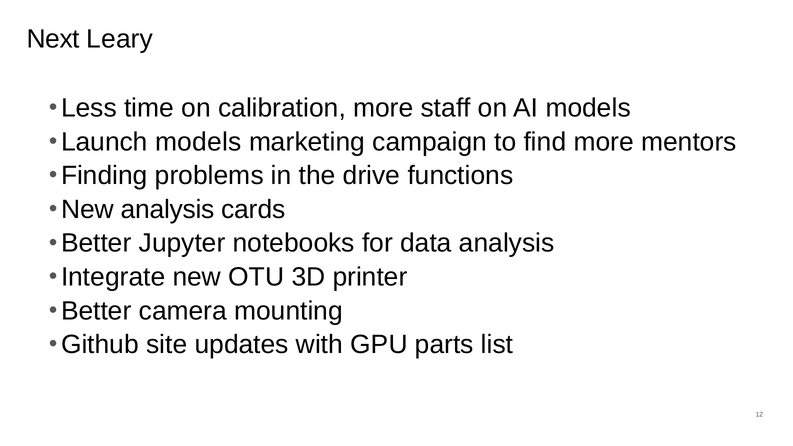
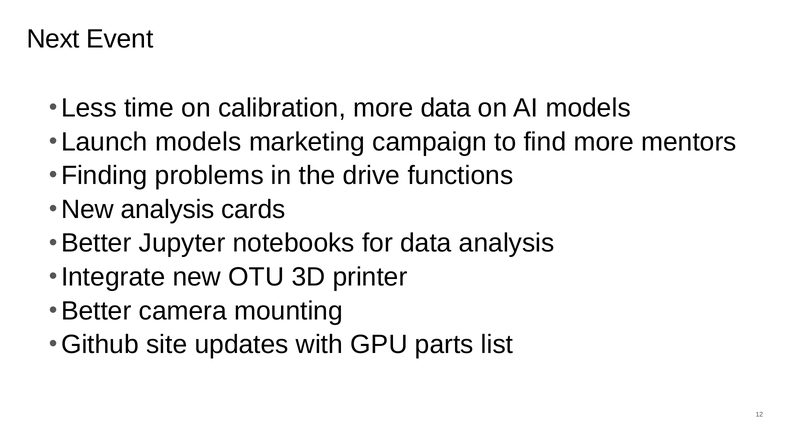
Leary: Leary -> Event (120, 39)
more staff: staff -> data (446, 108)
